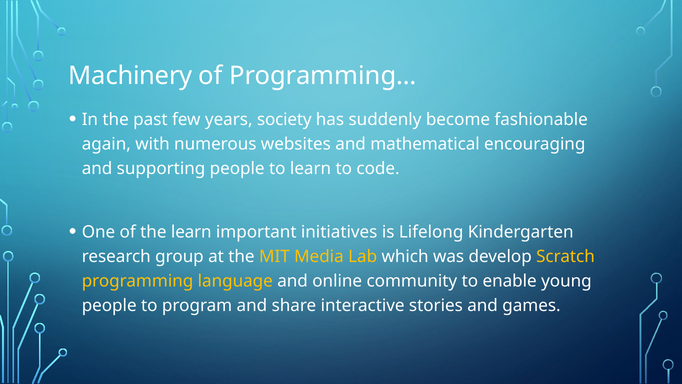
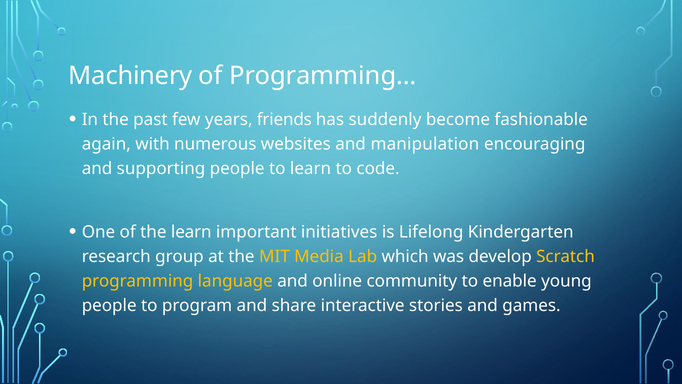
society: society -> friends (284, 119)
mathematical: mathematical -> manipulation (425, 144)
